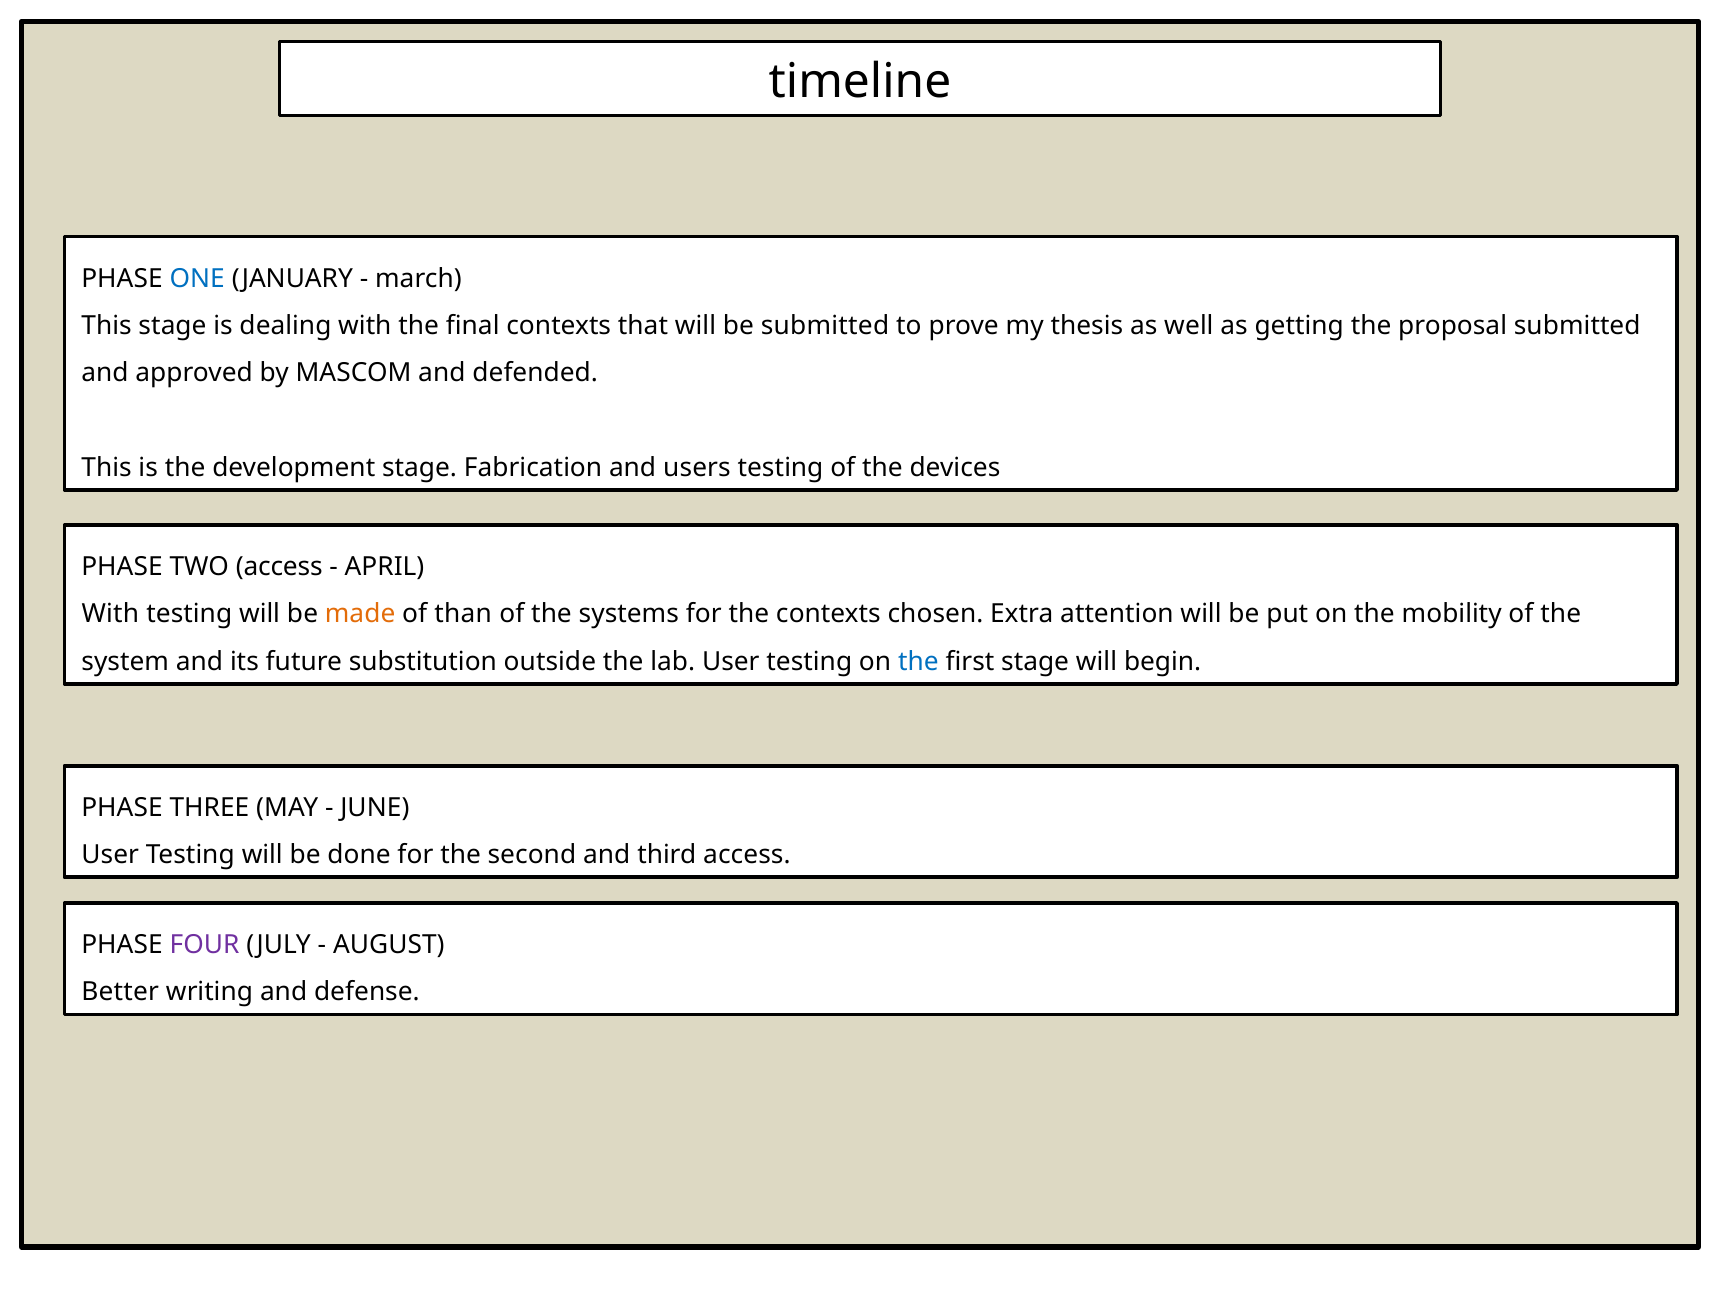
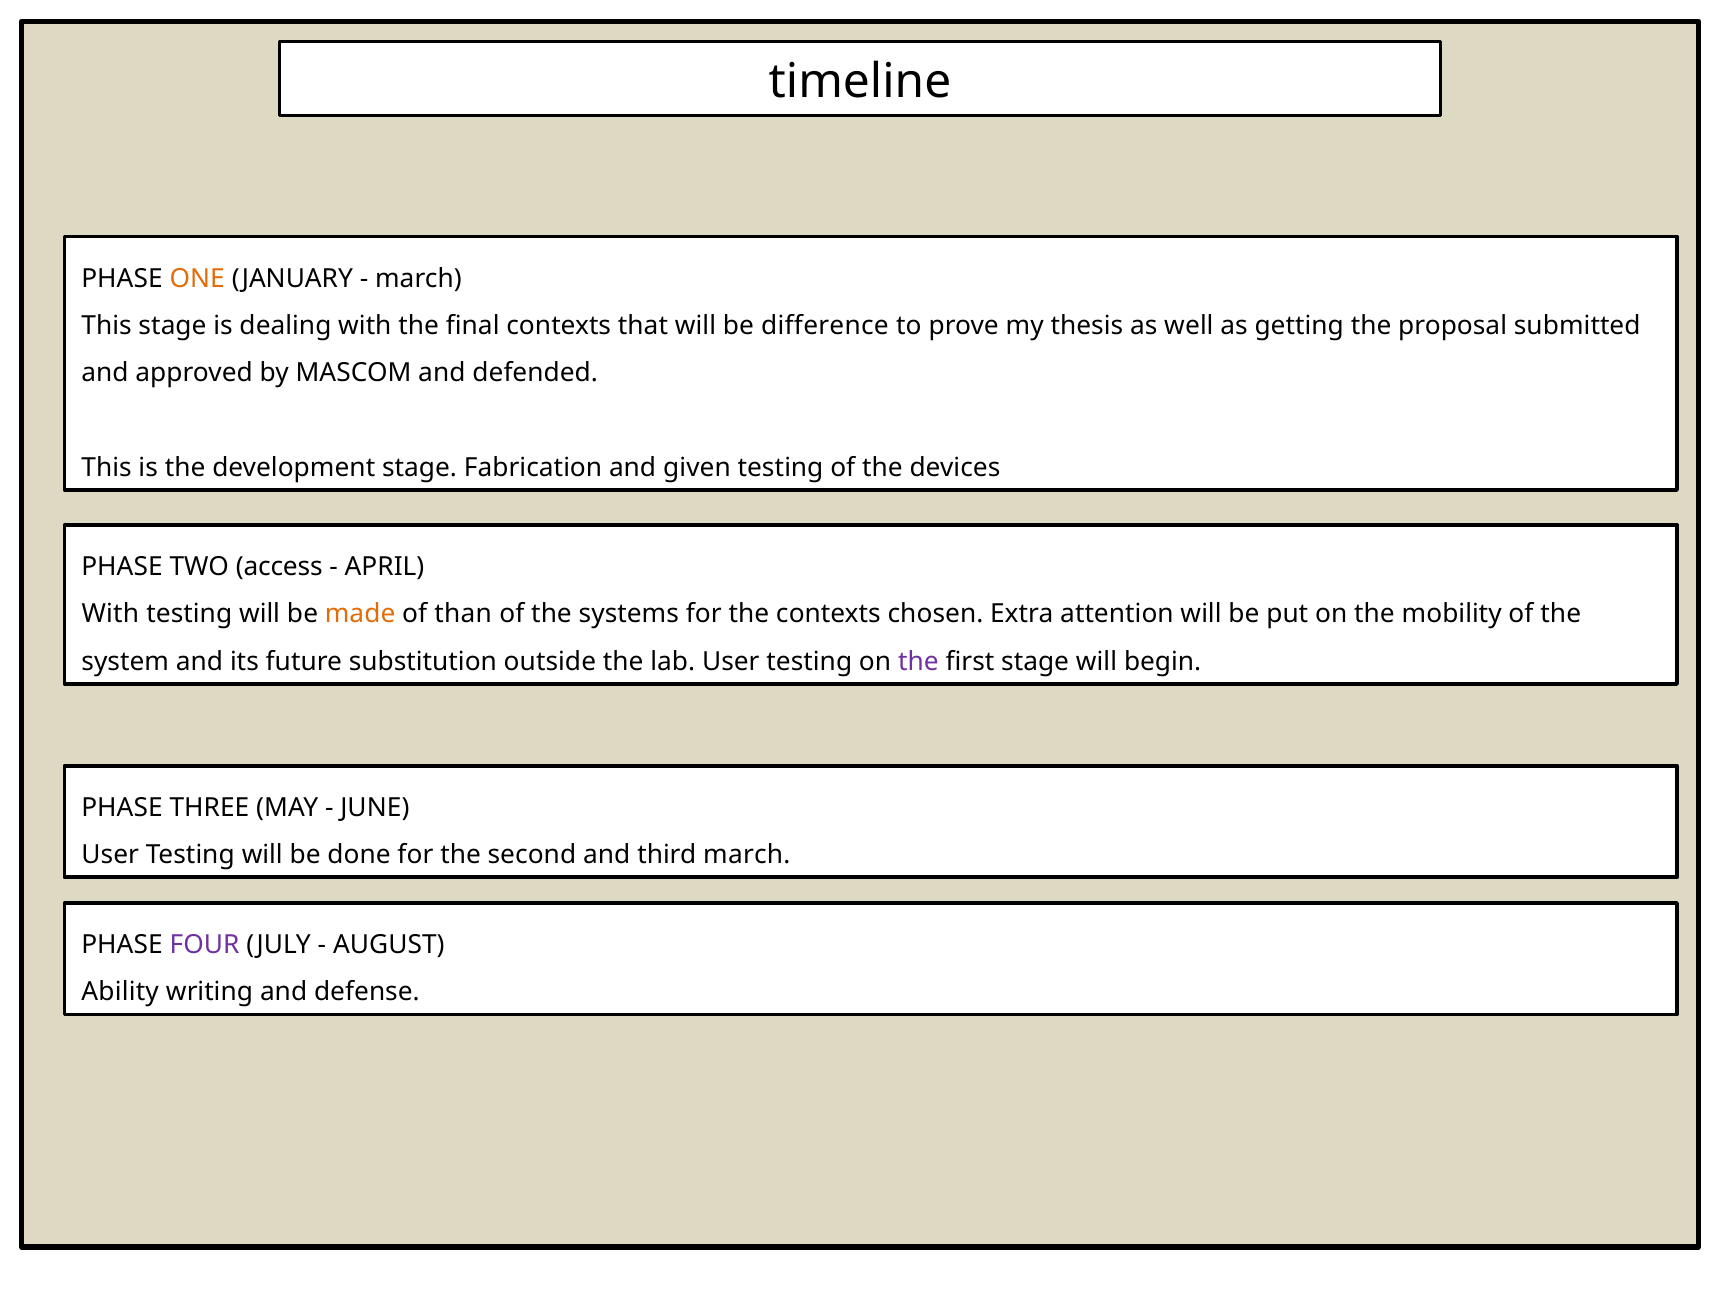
ONE colour: blue -> orange (197, 278)
be submitted: submitted -> difference (825, 326)
users: users -> given (697, 468)
the colour: blue -> purple (918, 662)
third access: access -> march (747, 855)
Better: Better -> Ability (120, 992)
